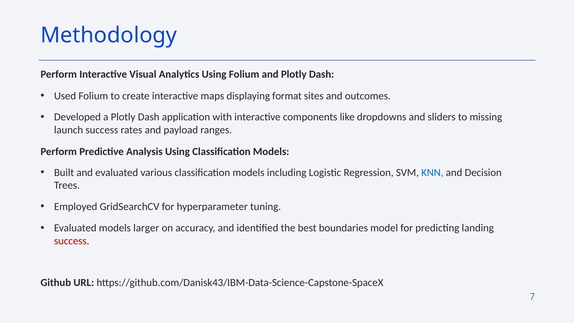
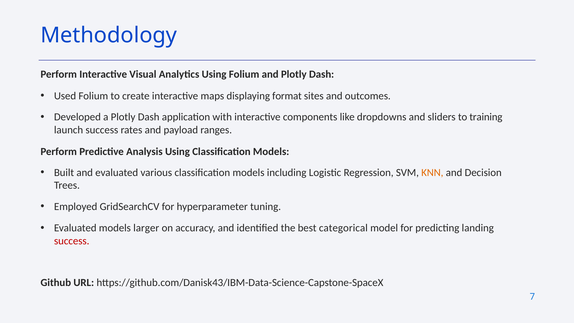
missing: missing -> training (486, 117)
KNN colour: blue -> orange (432, 172)
boundaries: boundaries -> categorical (343, 228)
